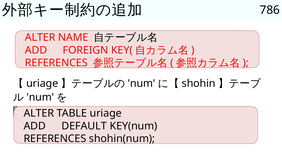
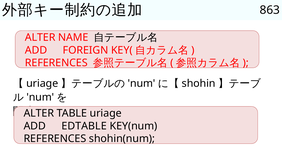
786: 786 -> 863 (270, 10)
DEFAULT: DEFAULT -> EDTABLE (84, 126)
